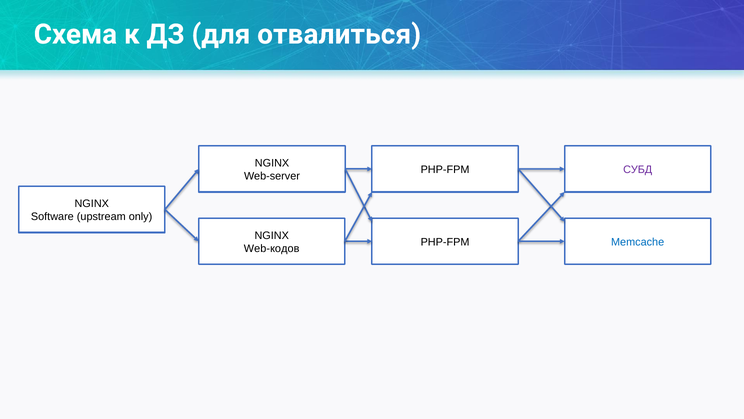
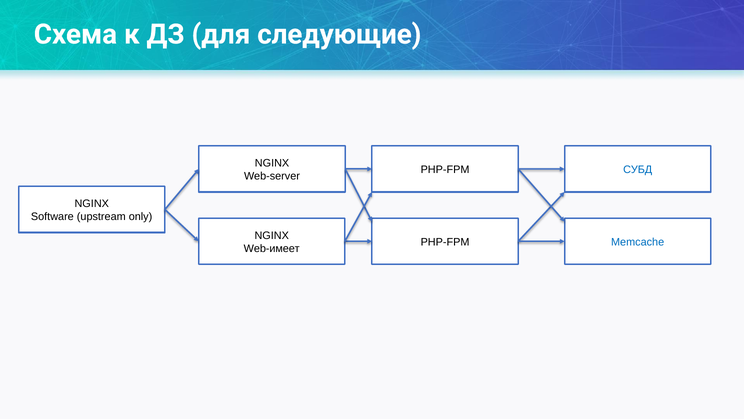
отвалиться: отвалиться -> следующие (339, 34)
СУБД colour: purple -> blue (638, 169)
Web-кодов: Web-кодов -> Web-имеет (272, 248)
